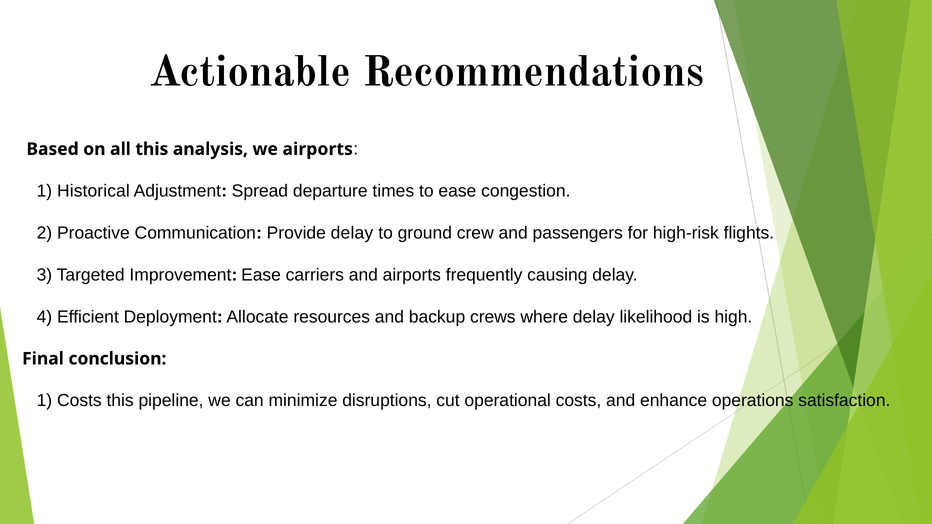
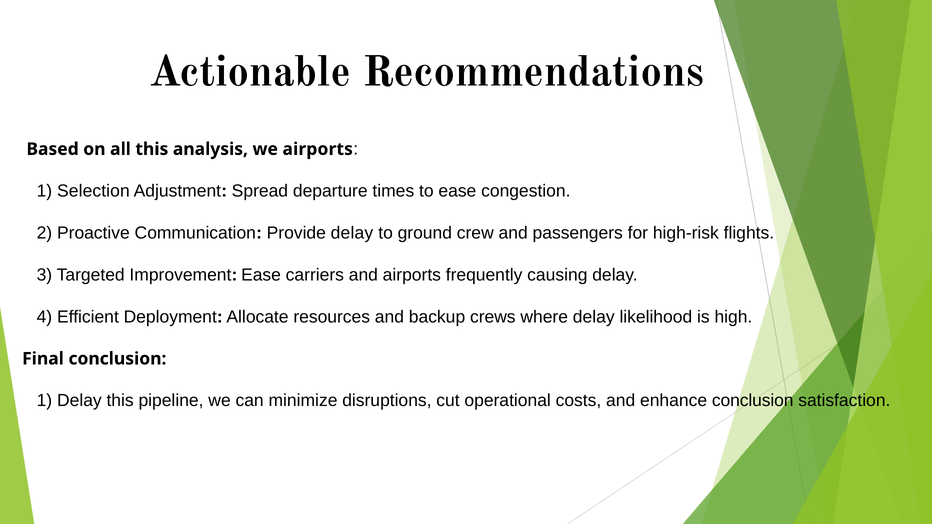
Historical: Historical -> Selection (93, 191)
1 Costs: Costs -> Delay (79, 401)
enhance operations: operations -> conclusion (753, 401)
